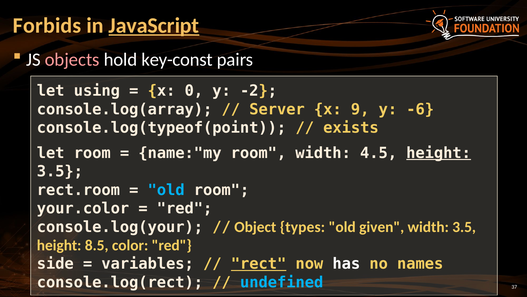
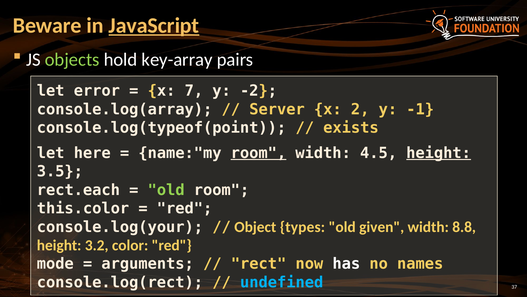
Forbids: Forbids -> Beware (47, 26)
objects colour: pink -> light green (72, 60)
key-const: key-const -> key-array (177, 60)
using: using -> error (97, 91)
0: 0 -> 7 (194, 91)
9: 9 -> 2 (360, 109)
-6: -6 -> -1 (420, 109)
let room: room -> here (92, 153)
room underline: none -> present (258, 153)
rect.room: rect.room -> rect.each (78, 190)
old colour: light blue -> light green (166, 190)
your.color: your.color -> this.color (83, 208)
width 3.5: 3.5 -> 8.8 (464, 227)
8.5: 8.5 -> 3.2 (97, 245)
side: side -> mode (55, 263)
variables: variables -> arguments (148, 263)
rect underline: present -> none (259, 263)
